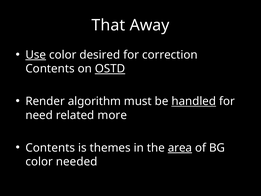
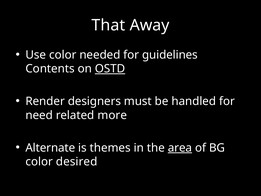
Use underline: present -> none (36, 55)
desired: desired -> needed (100, 55)
correction: correction -> guidelines (170, 55)
algorithm: algorithm -> designers (94, 101)
handled underline: present -> none (194, 101)
Contents: Contents -> Alternate (50, 148)
needed: needed -> desired (77, 162)
